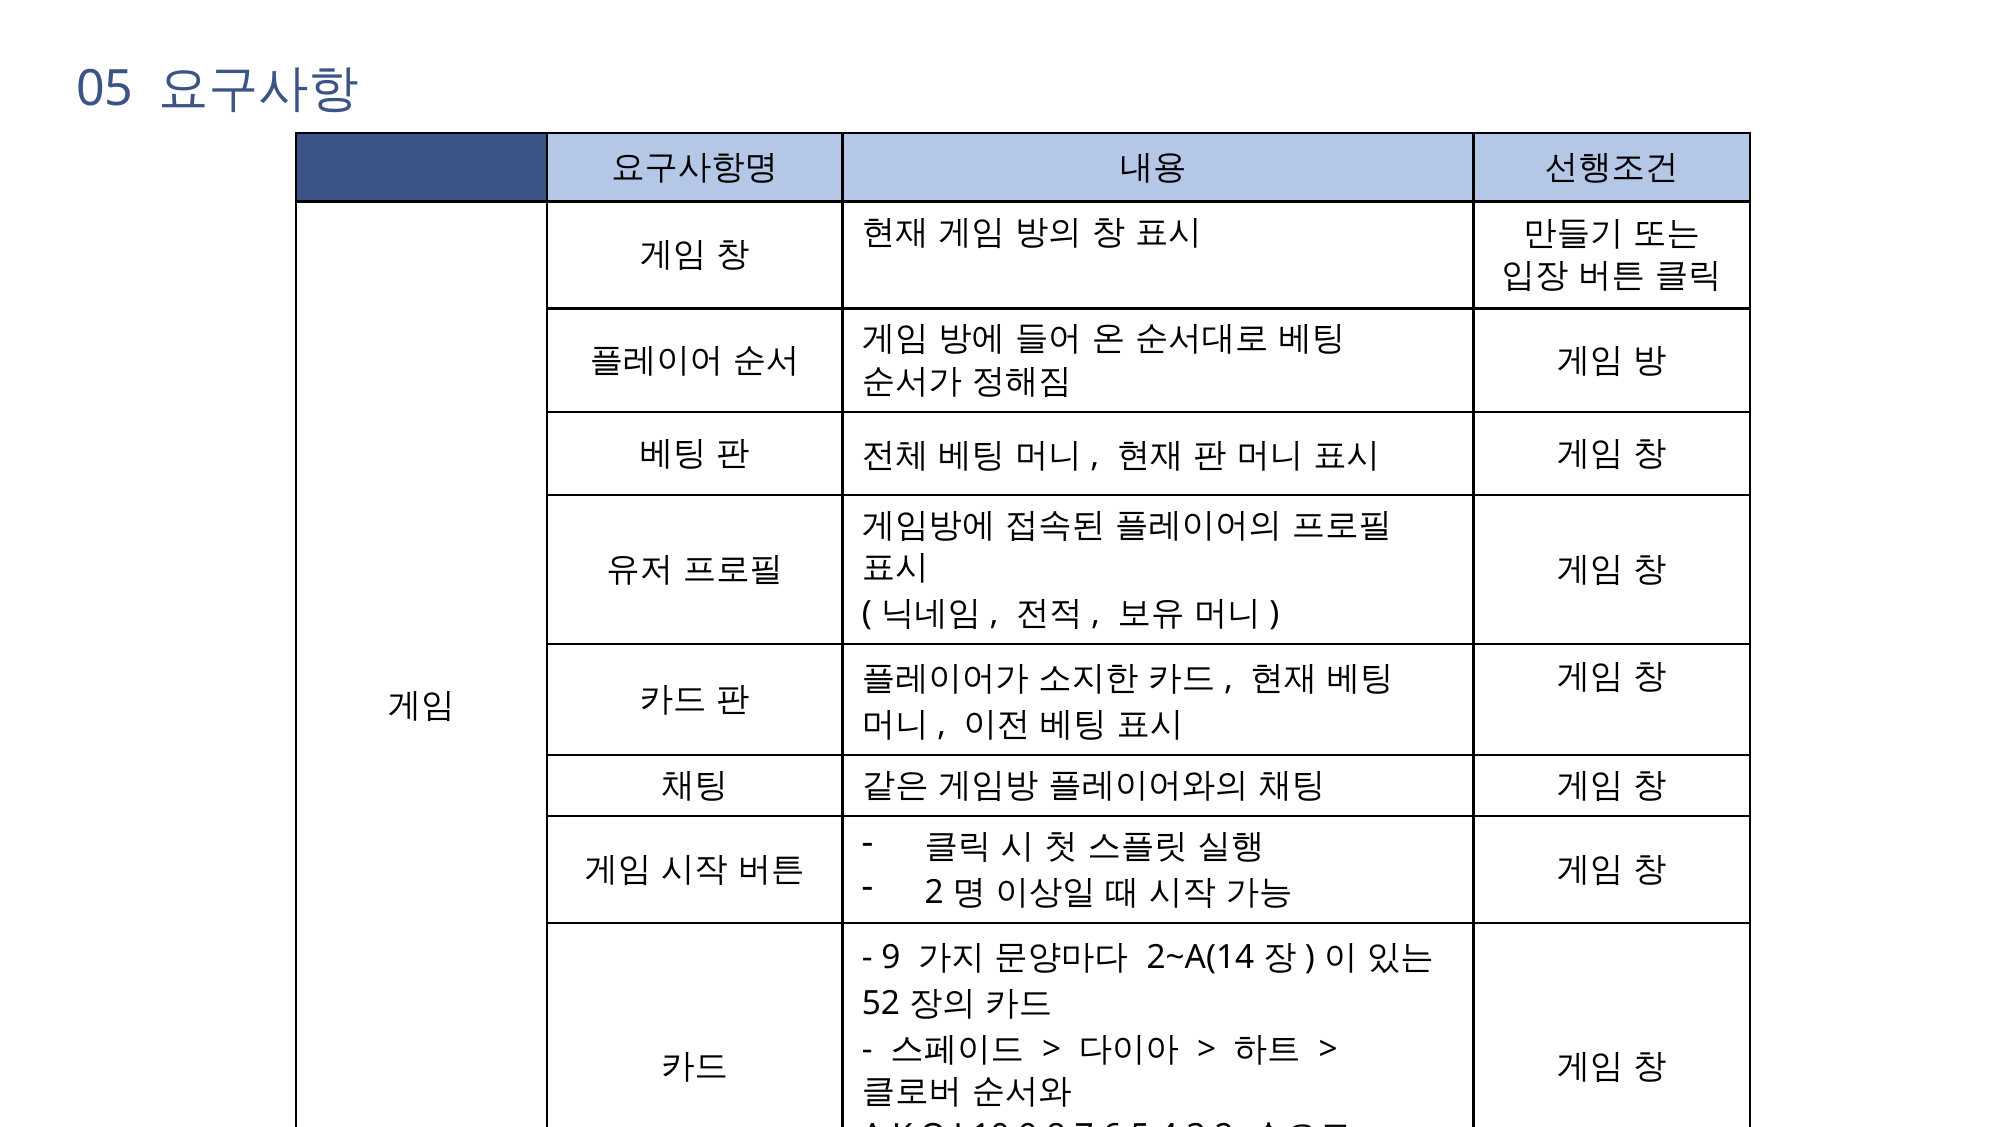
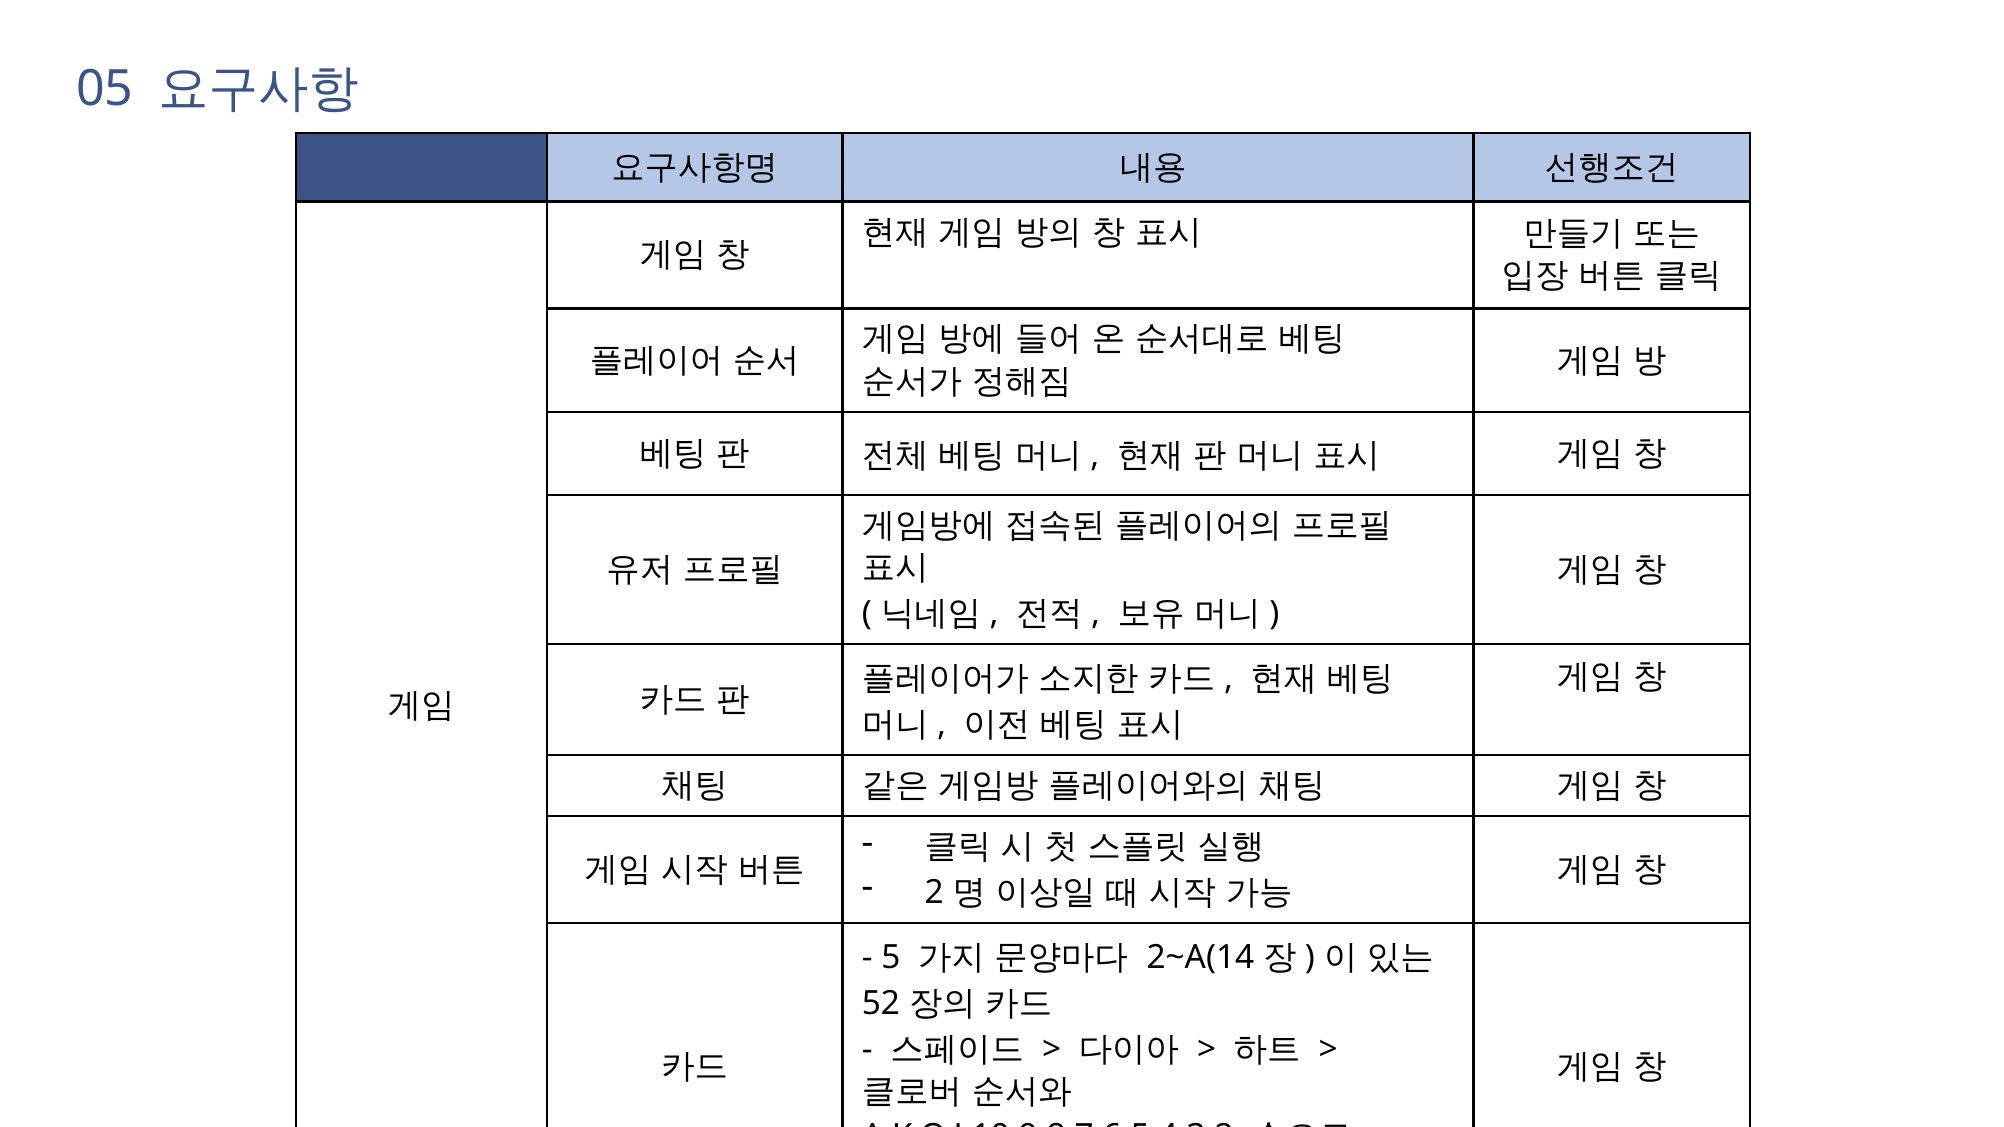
9: 9 -> 5 (891, 958)
